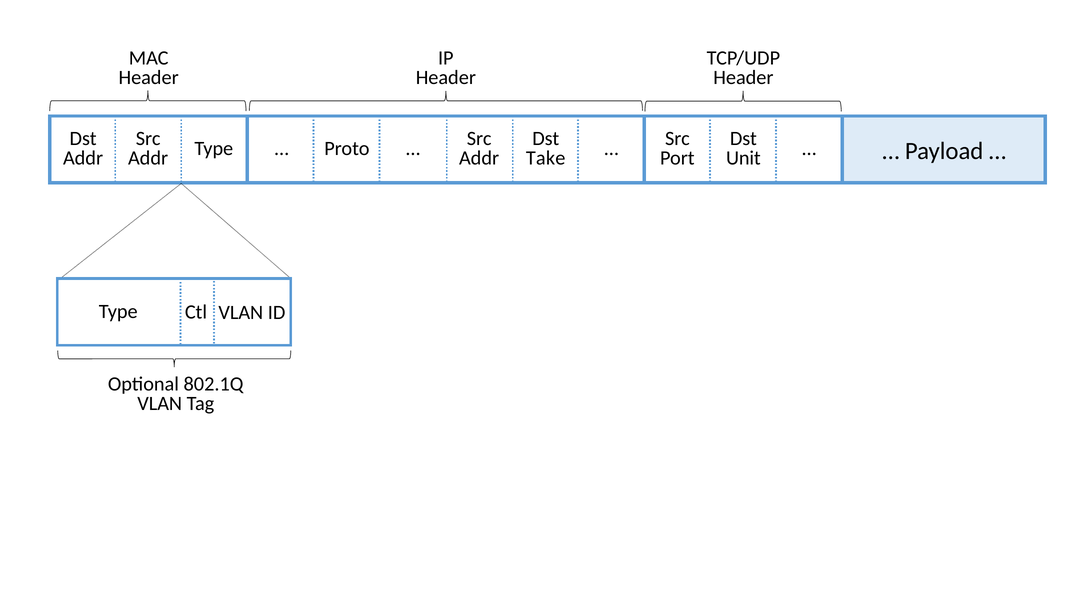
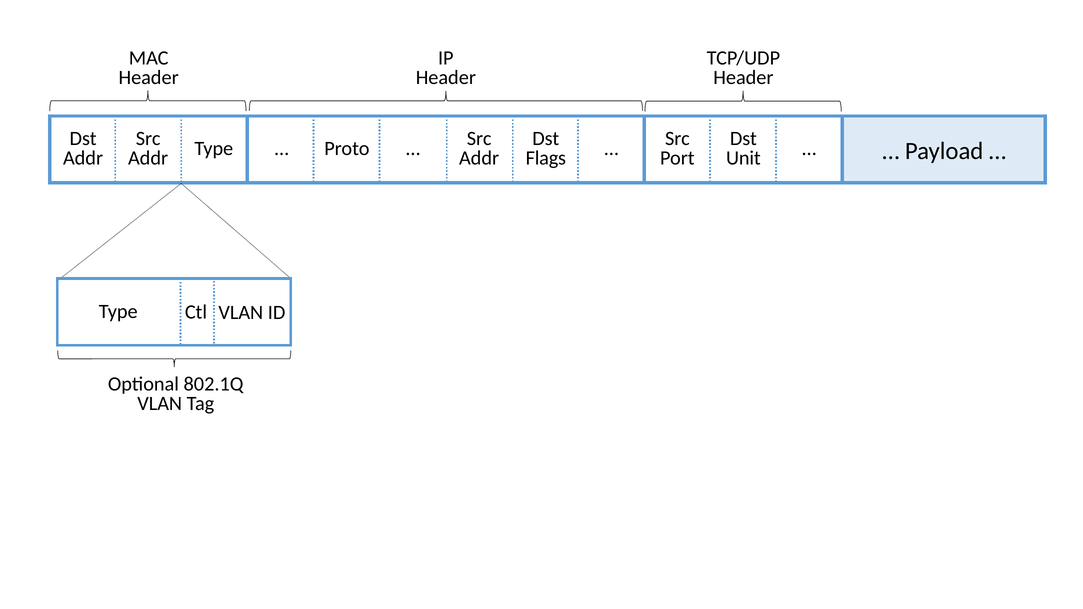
Take: Take -> Flags (546, 158)
